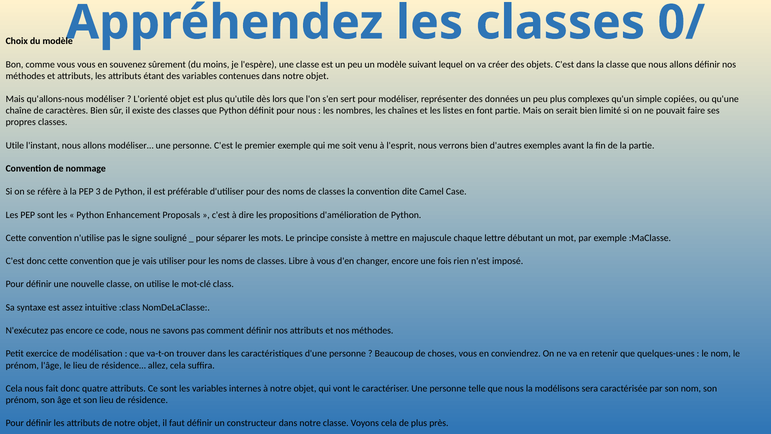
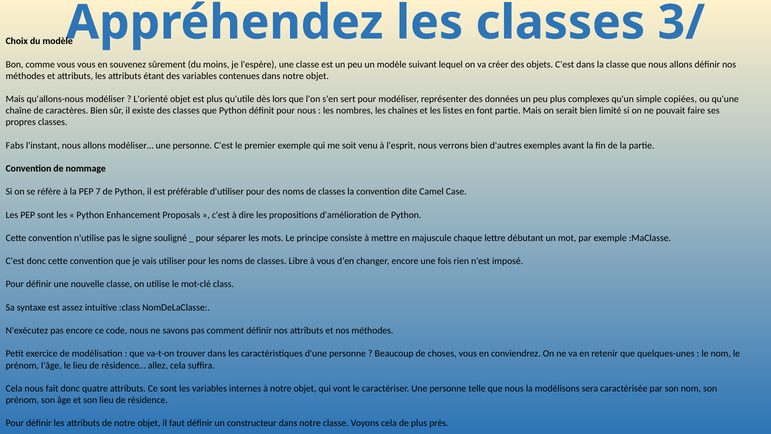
0/: 0/ -> 3/ (681, 23)
Utile: Utile -> Fabs (15, 145)
3: 3 -> 7 (98, 192)
